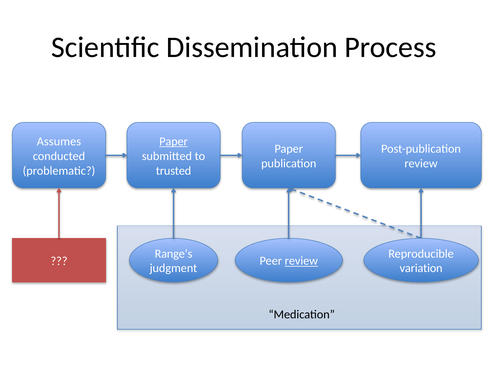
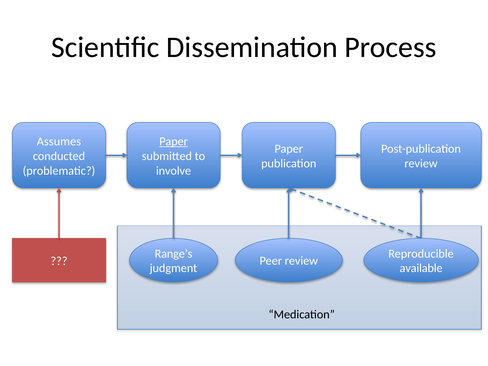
trusted: trusted -> involve (174, 171)
review underline: present -> none (301, 261)
variation: variation -> available (421, 268)
